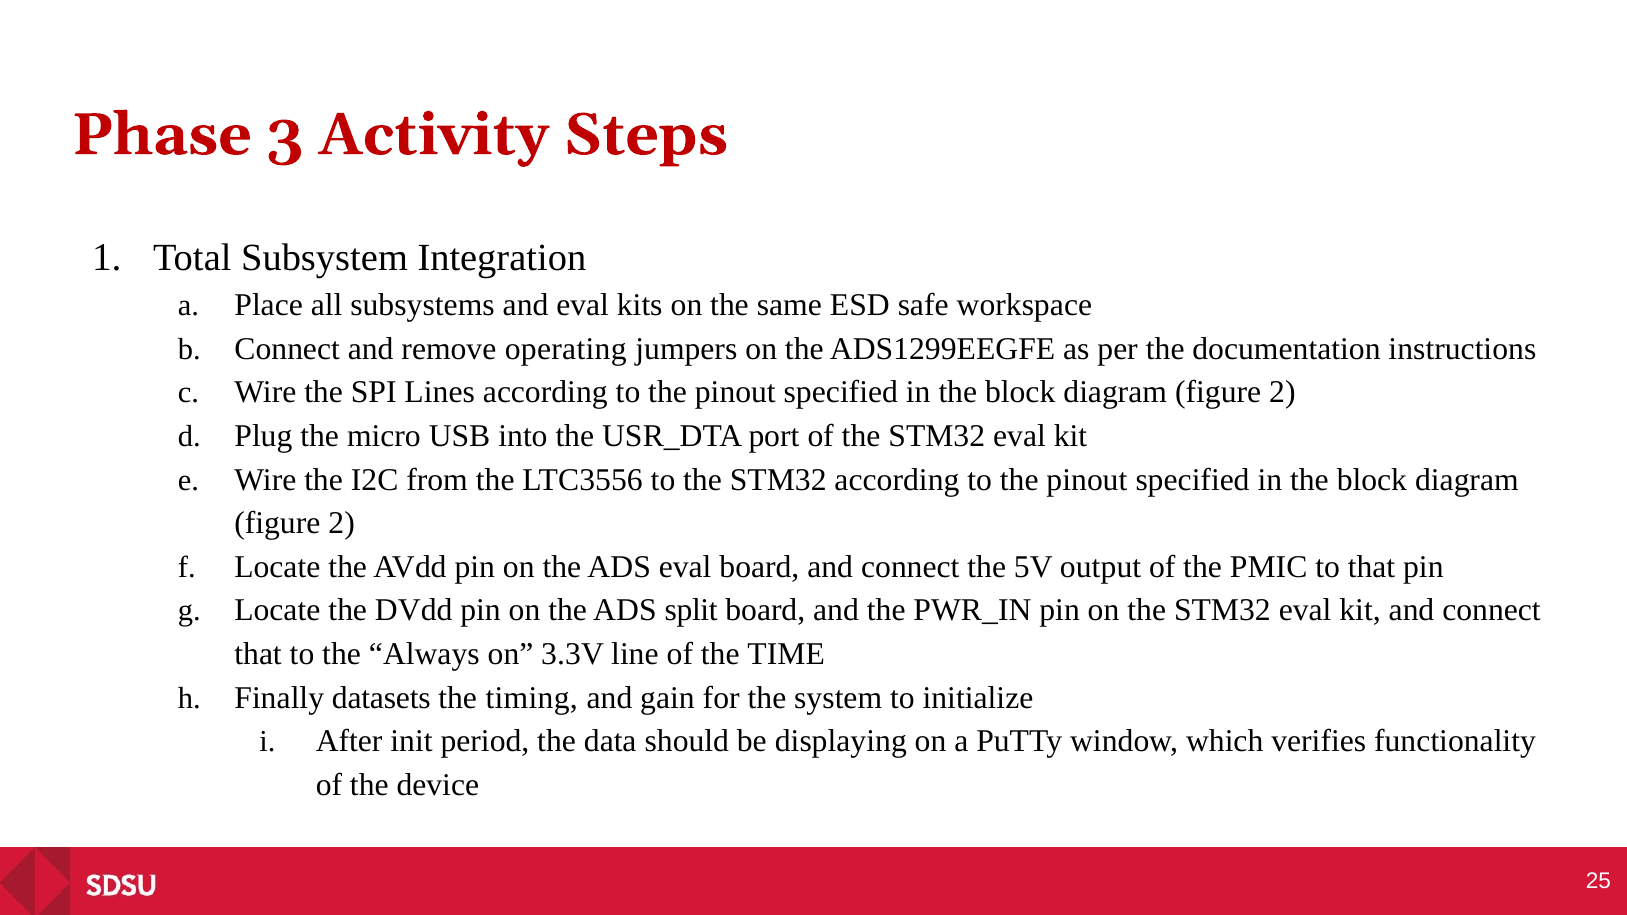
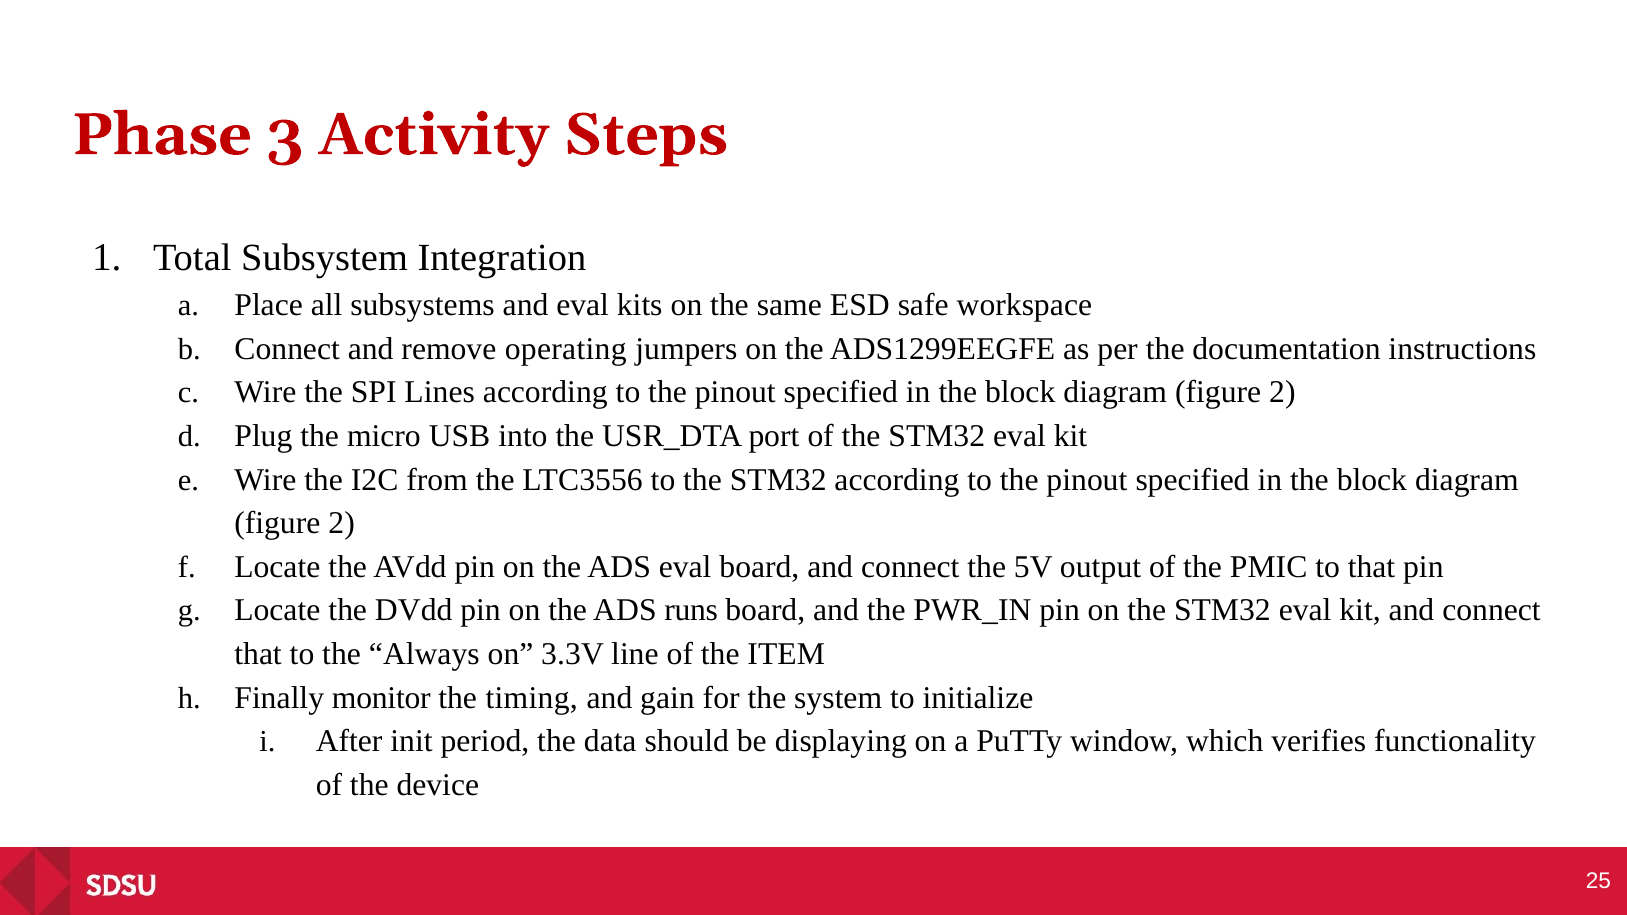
split: split -> runs (691, 611)
TIME: TIME -> ITEM (786, 654)
datasets: datasets -> monitor (381, 698)
